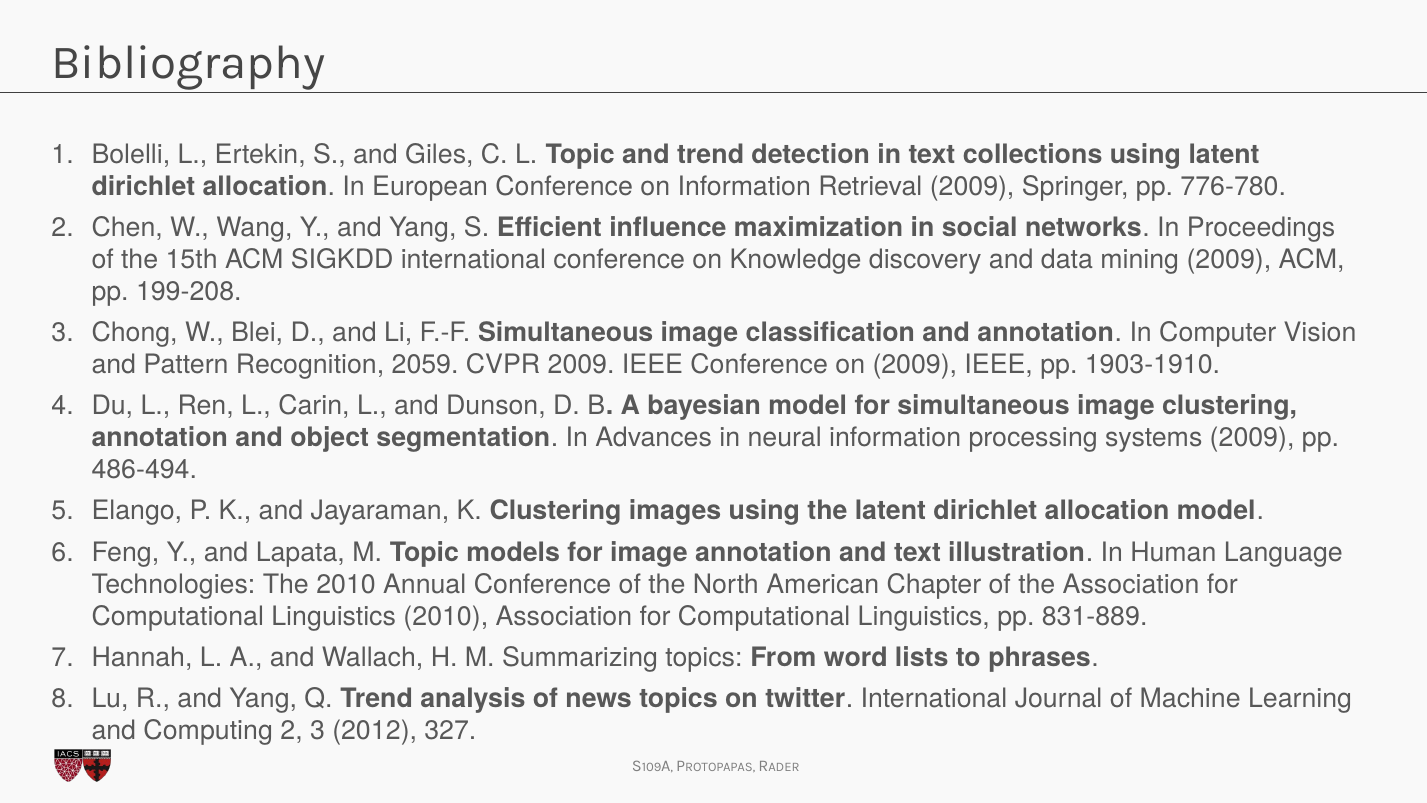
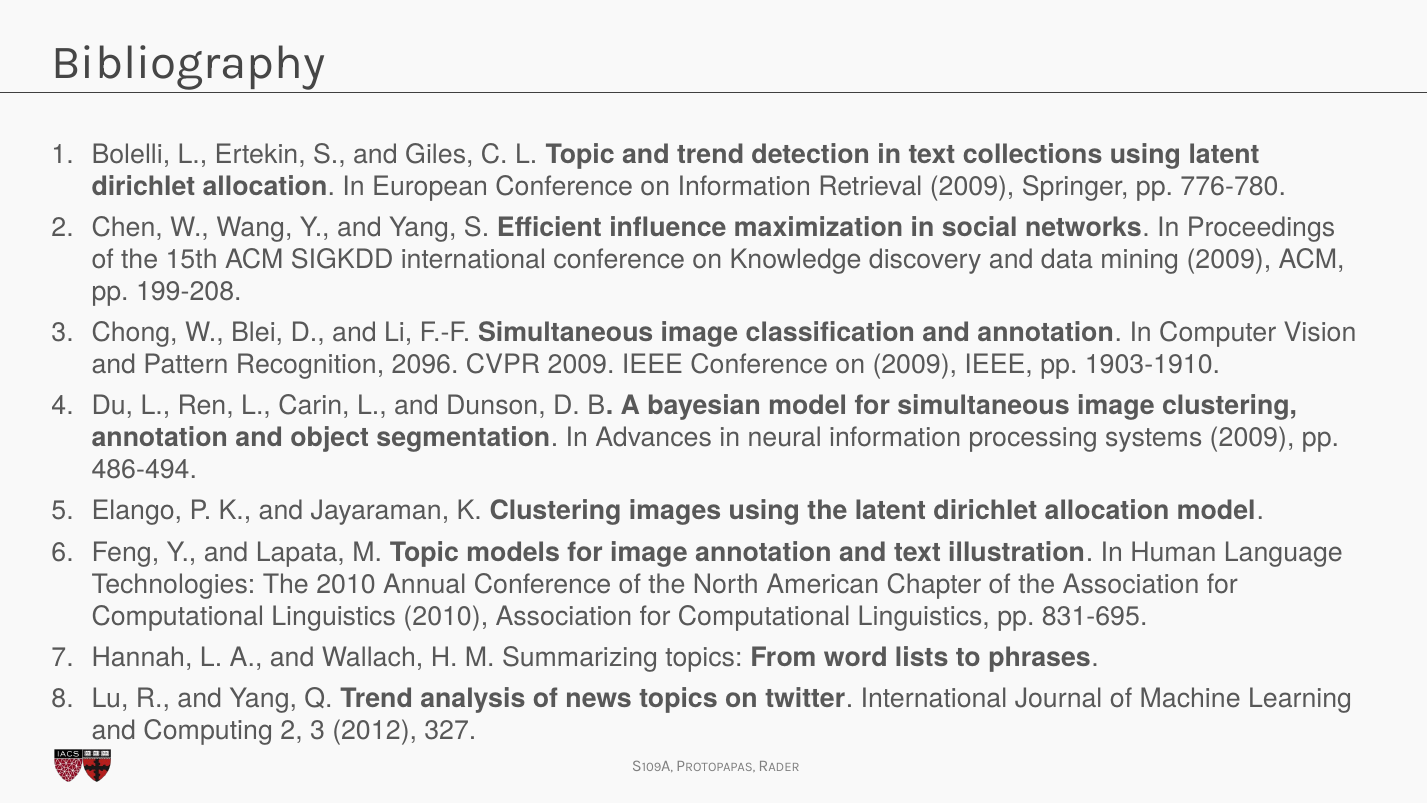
2059: 2059 -> 2096 (425, 365)
831-889: 831-889 -> 831-695 (1095, 616)
